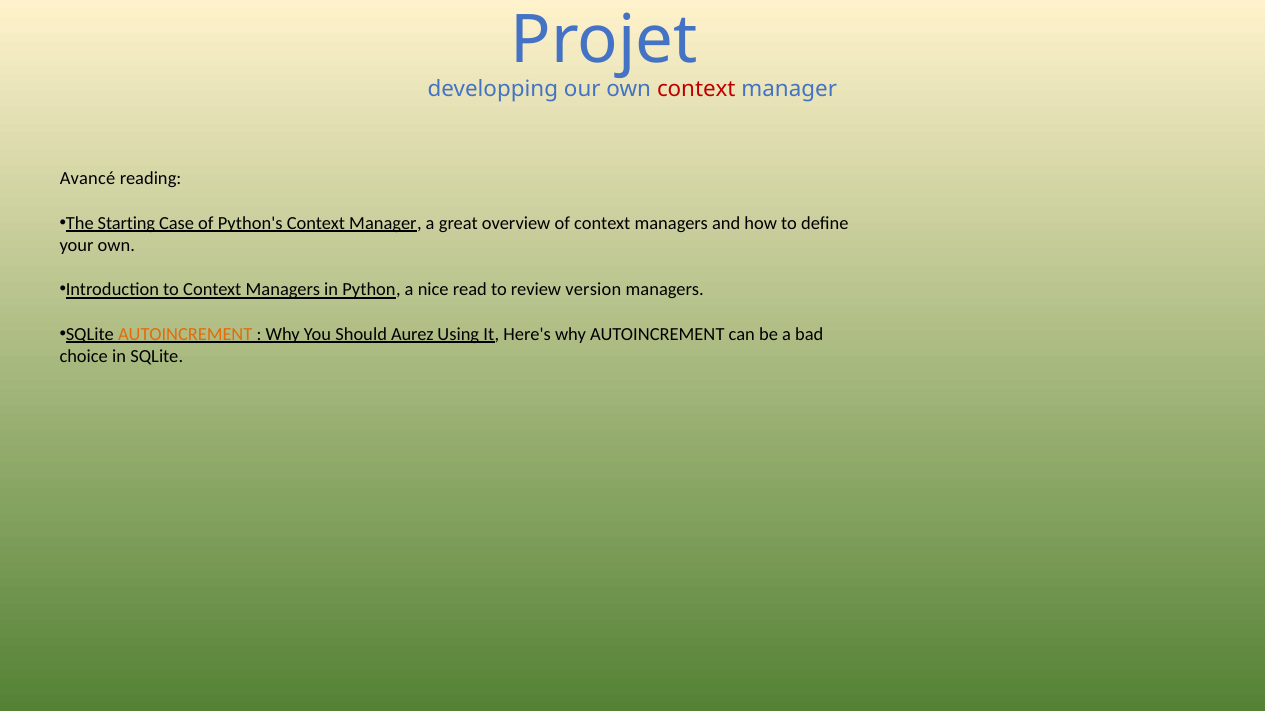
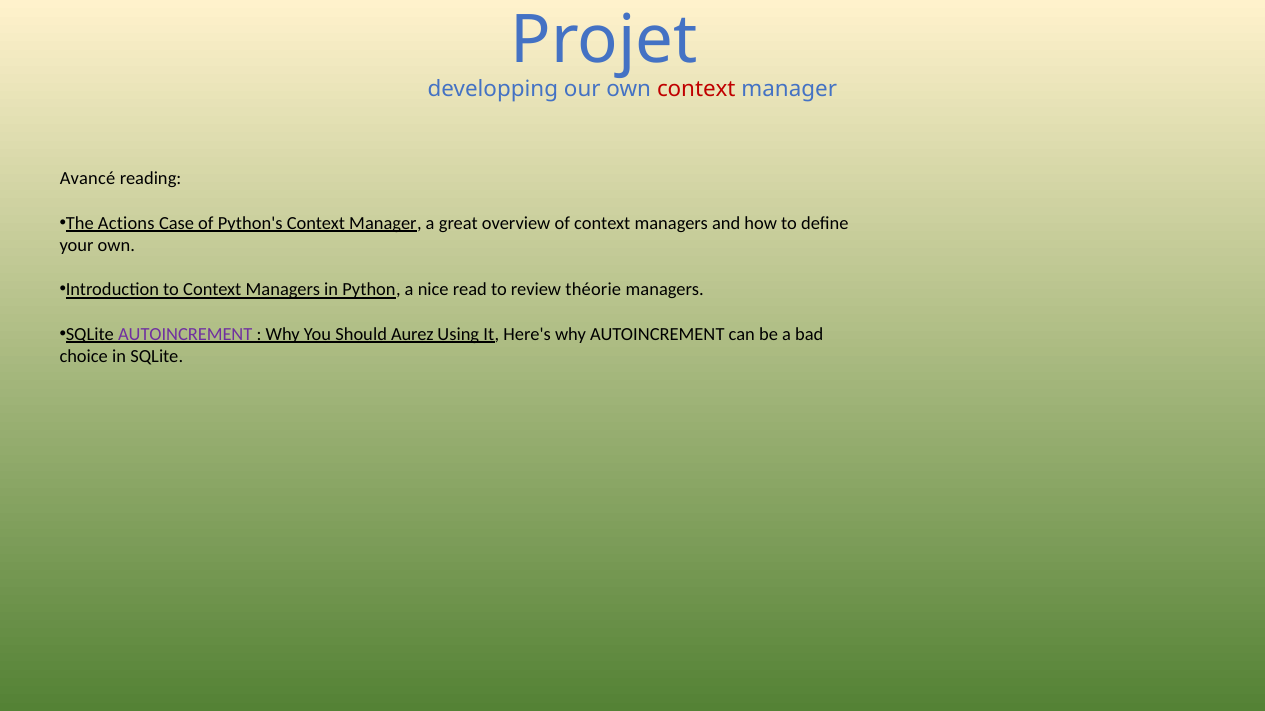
Starting: Starting -> Actions (126, 223)
version: version -> théorie (593, 290)
AUTOINCREMENT colour: orange -> purple (185, 334)
